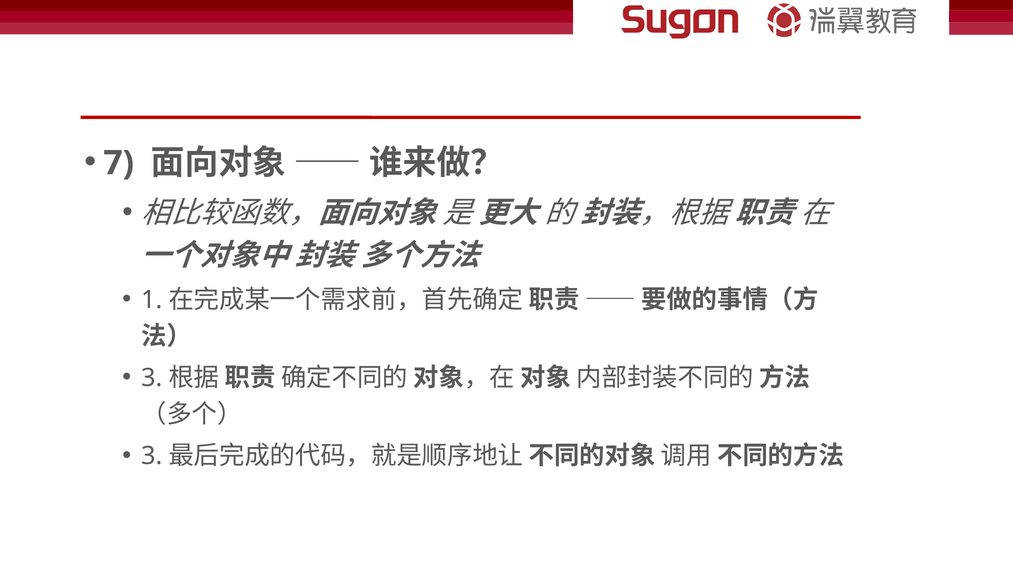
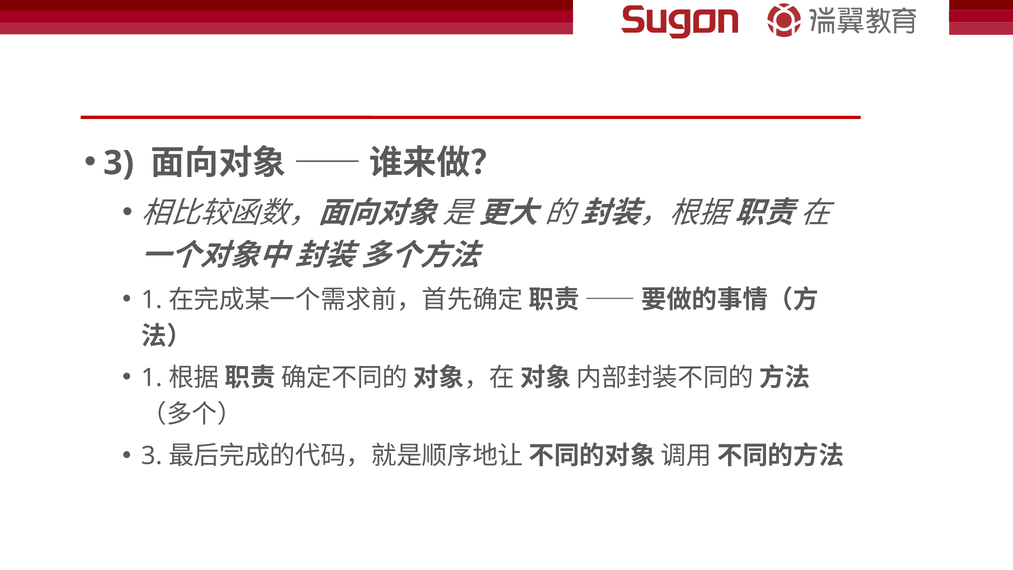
7: 7 -> 3 (119, 163)
3: 3 -> 1 (152, 378)
